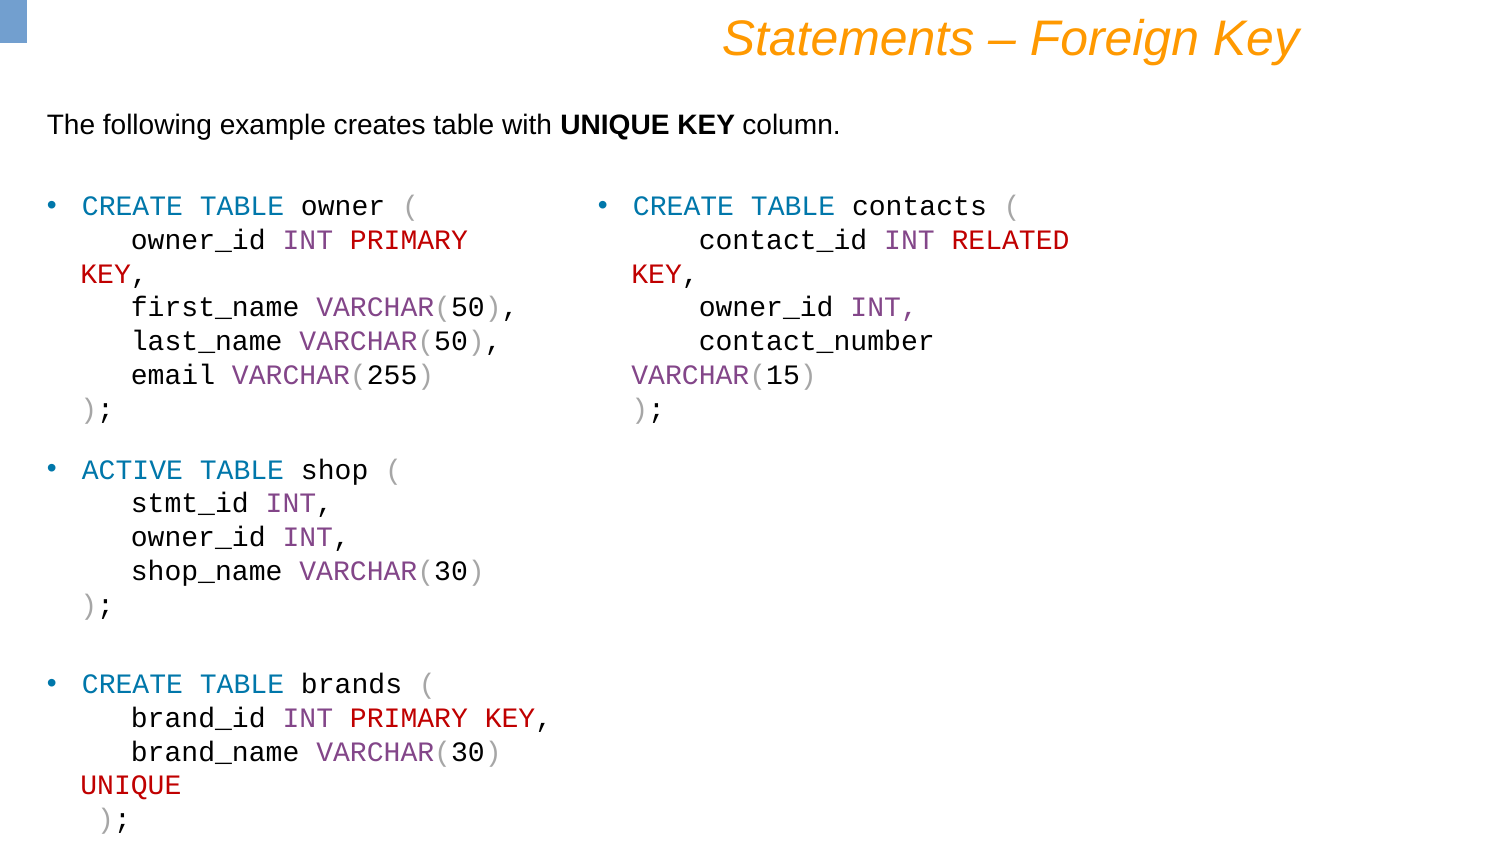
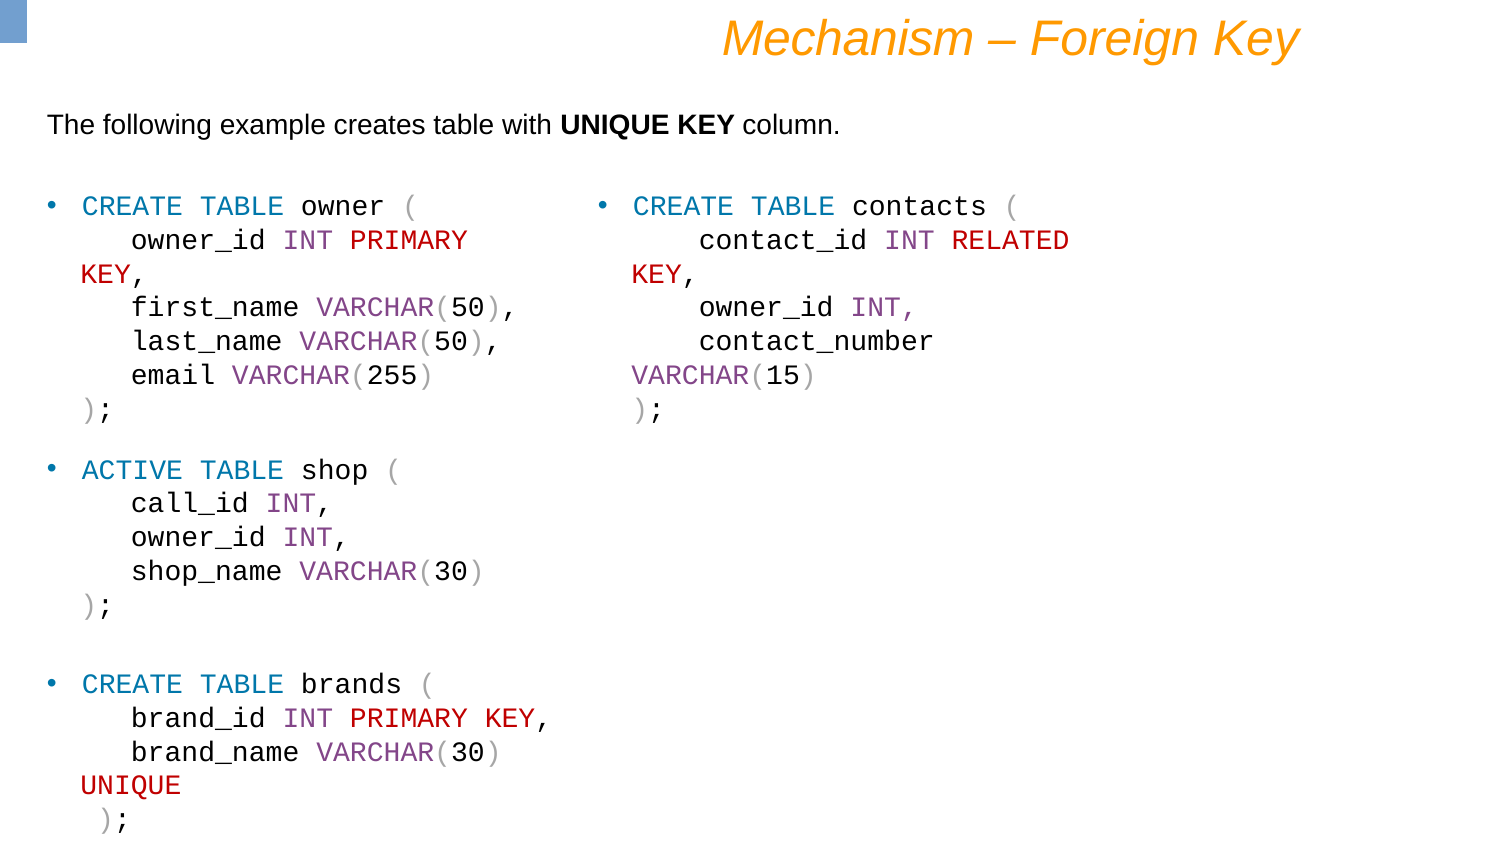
Statements: Statements -> Mechanism (848, 39)
stmt_id: stmt_id -> call_id (190, 503)
